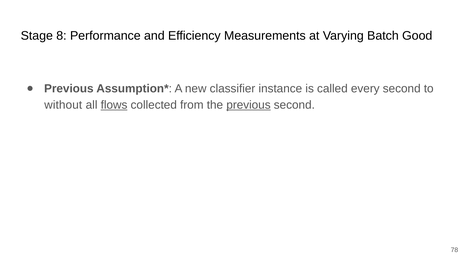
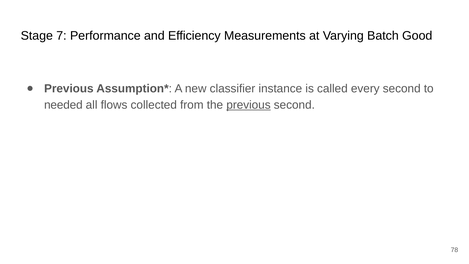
8: 8 -> 7 (61, 36)
without: without -> needed (63, 105)
flows underline: present -> none (114, 105)
